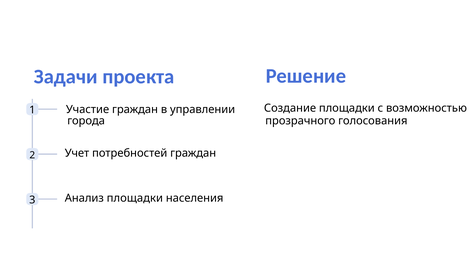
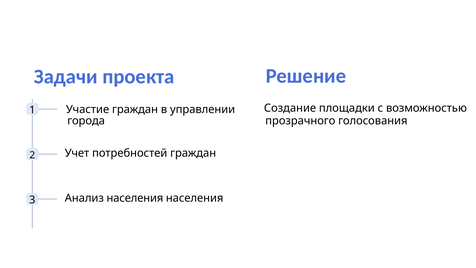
Анализ площадки: площадки -> населения (135, 198)
